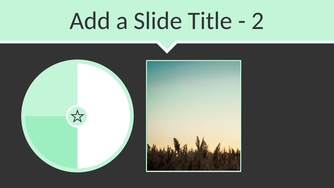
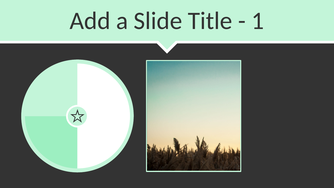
2: 2 -> 1 (258, 21)
